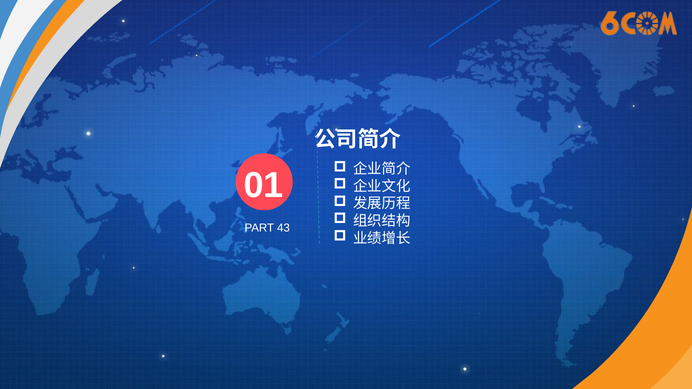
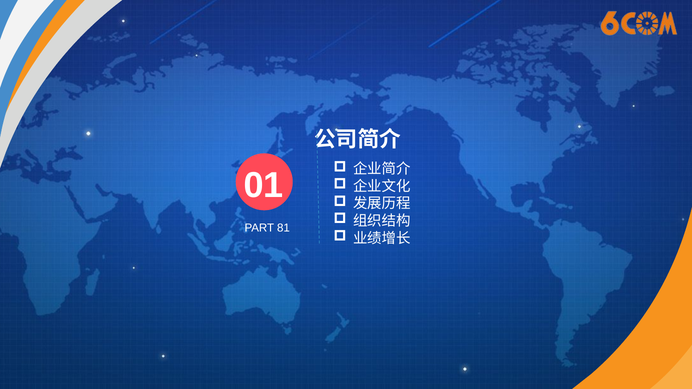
43: 43 -> 81 (283, 228)
